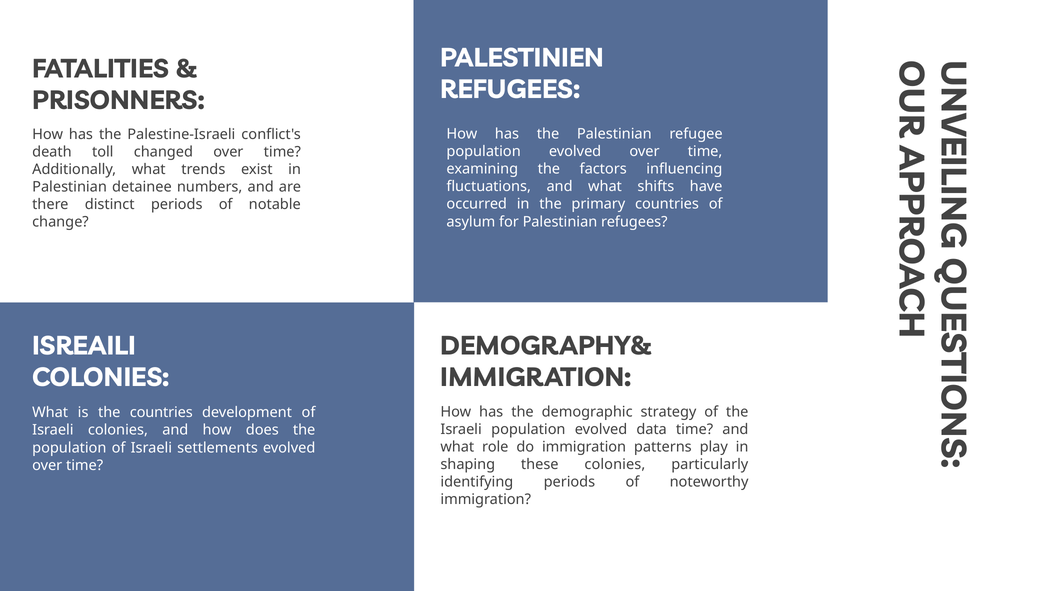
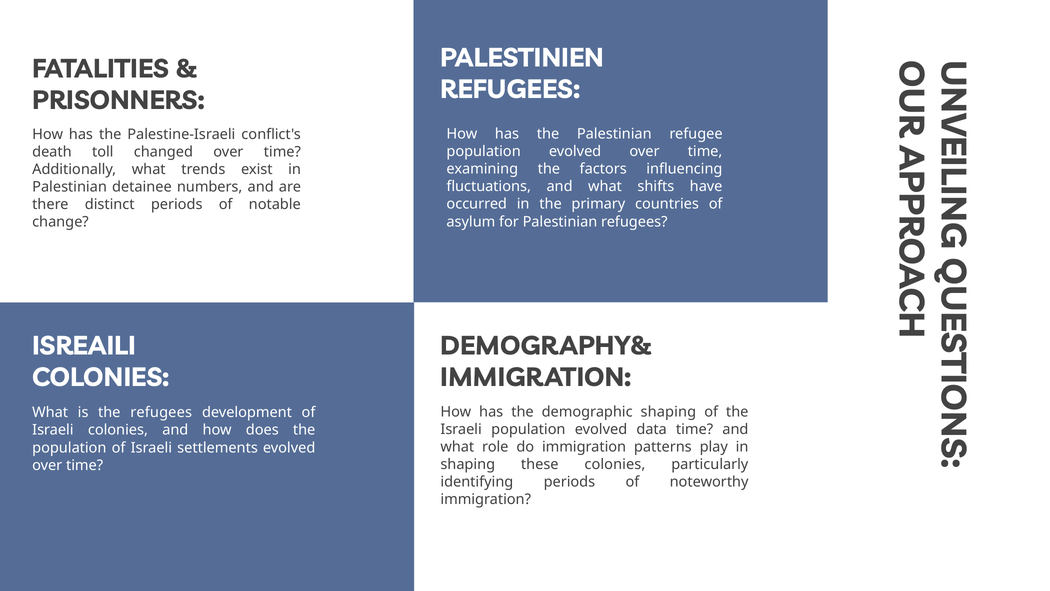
demographic strategy: strategy -> shaping (668, 412)
the countries: countries -> refugees (161, 412)
